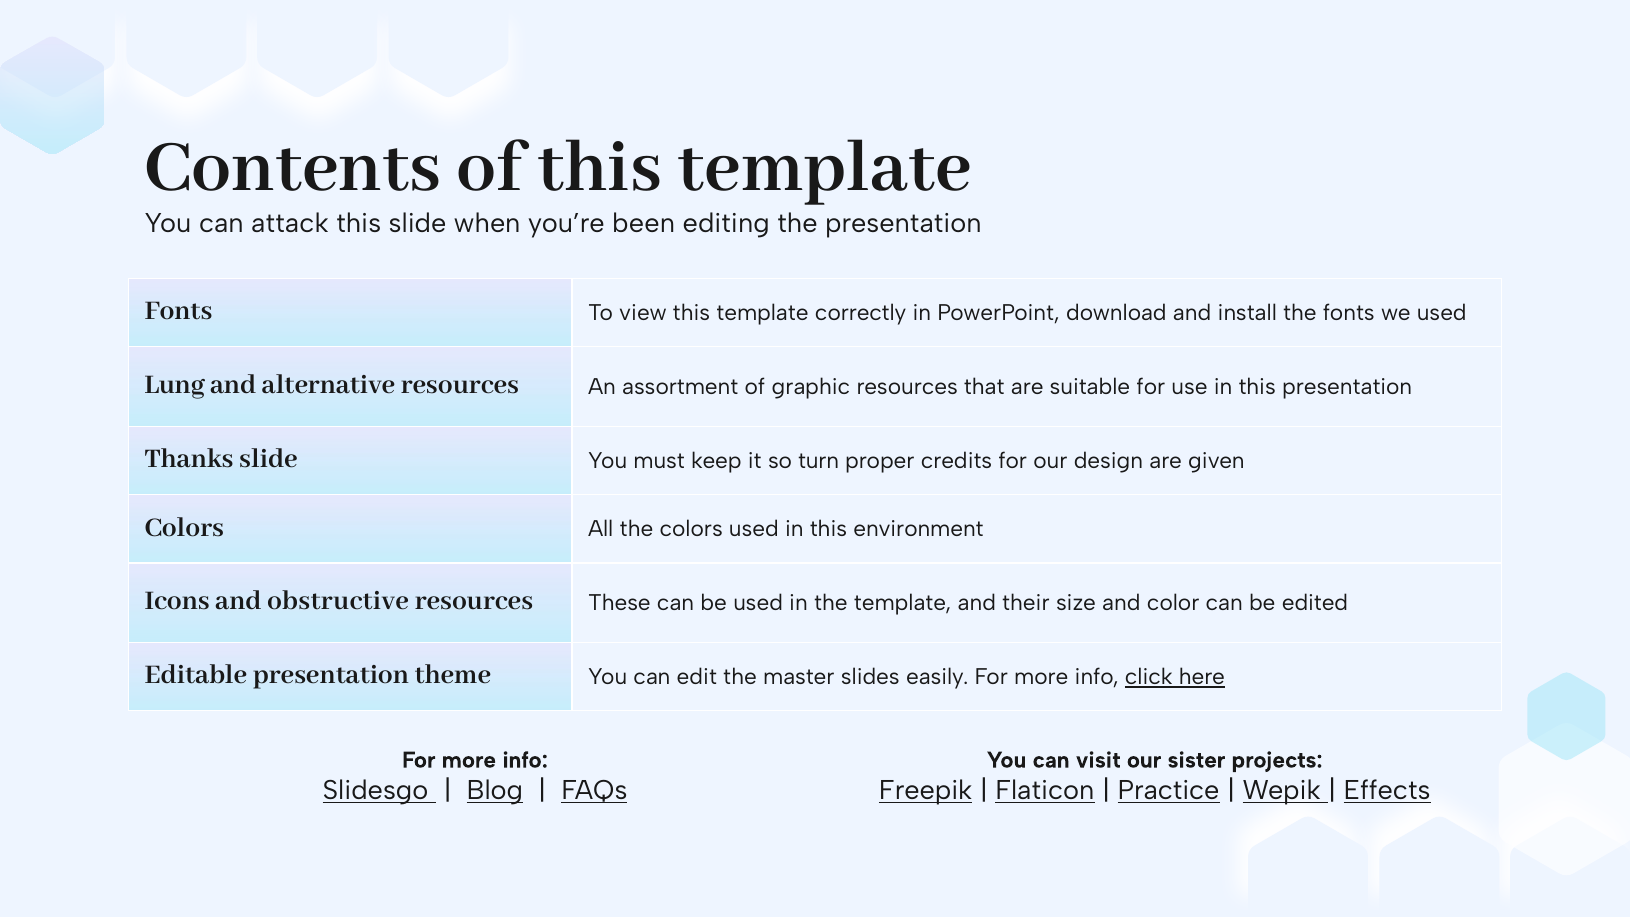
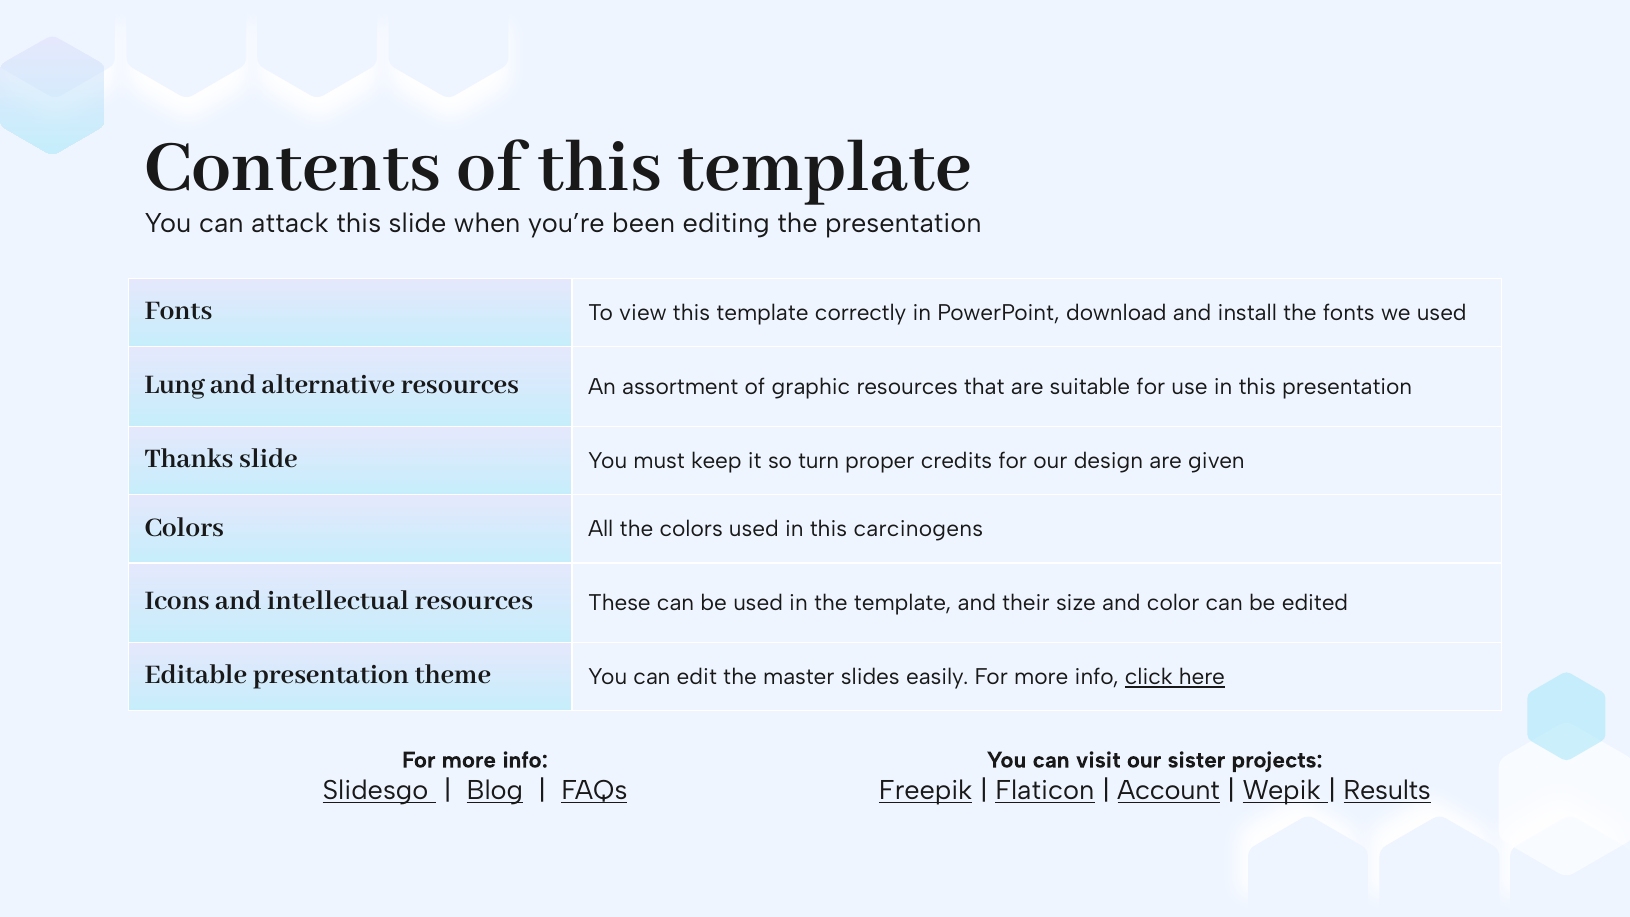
environment: environment -> carcinogens (918, 529)
obstructive: obstructive -> intellectual (338, 600)
Practice: Practice -> Account (1169, 790)
Effects: Effects -> Results (1387, 790)
